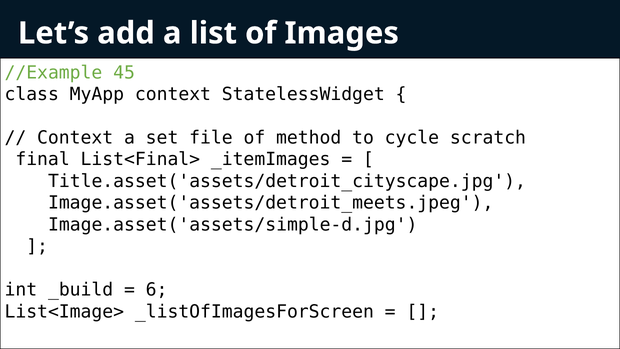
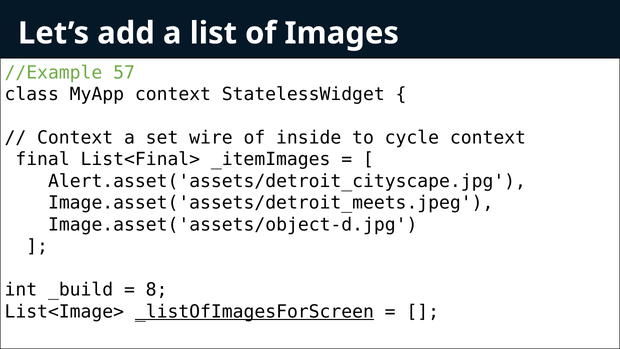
45: 45 -> 57 (124, 73)
file: file -> wire (211, 138)
method: method -> inside (309, 138)
cycle scratch: scratch -> context (488, 138)
Title.asset('assets/detroit_cityscape.jpg: Title.asset('assets/detroit_cityscape.jpg -> Alert.asset('assets/detroit_cityscape.jpg (287, 181)
Image.asset('assets/simple-d.jpg: Image.asset('assets/simple-d.jpg -> Image.asset('assets/object-d.jpg (233, 225)
6: 6 -> 8 (157, 290)
_listOfImagesForScreen underline: none -> present (254, 311)
